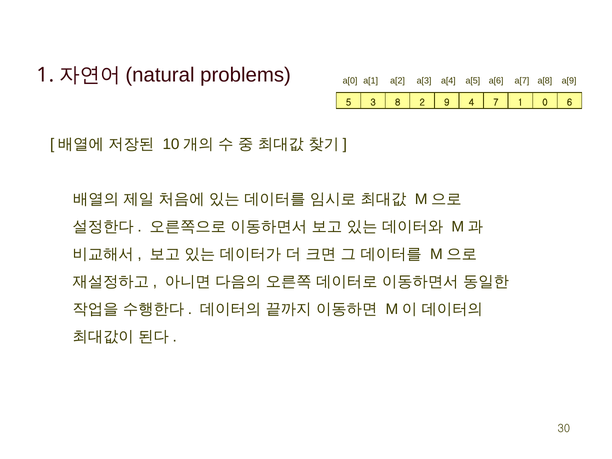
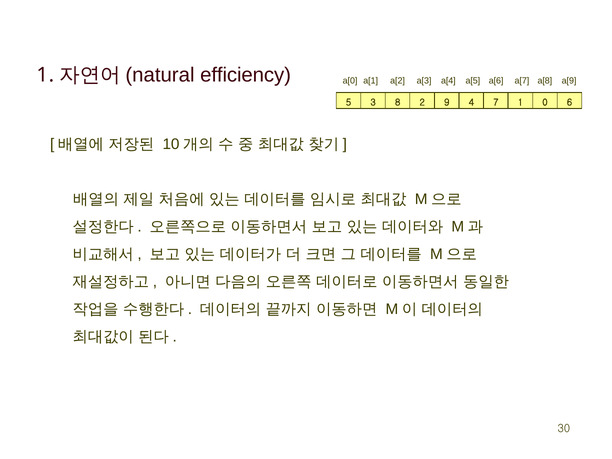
problems: problems -> efficiency (246, 75)
